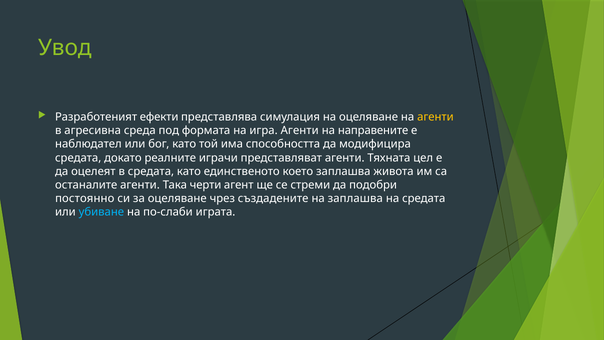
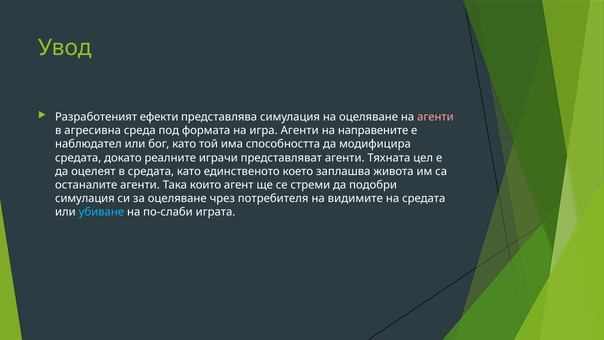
агенти colour: yellow -> pink (435, 117)
черти: черти -> които (206, 185)
постоянно: постоянно -> симулация (85, 198)
създадените: създадените -> потребителя (273, 198)
на заплашва: заплашва -> видимите (355, 198)
